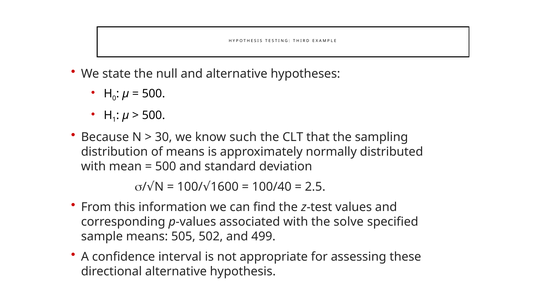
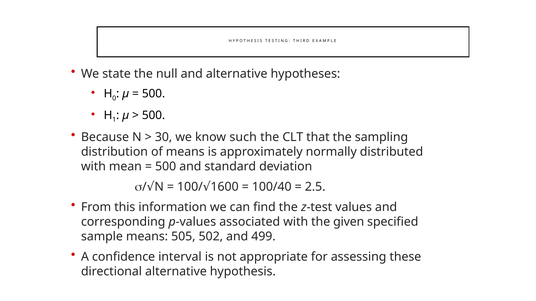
solve: solve -> given (349, 222)
